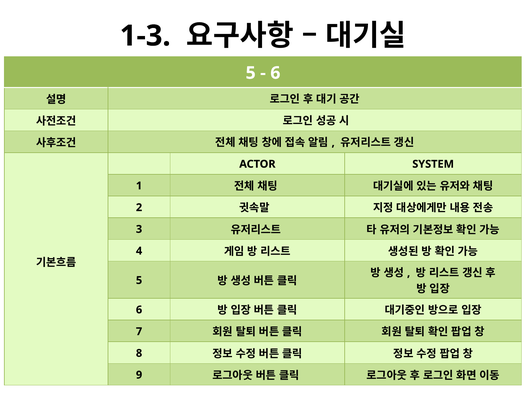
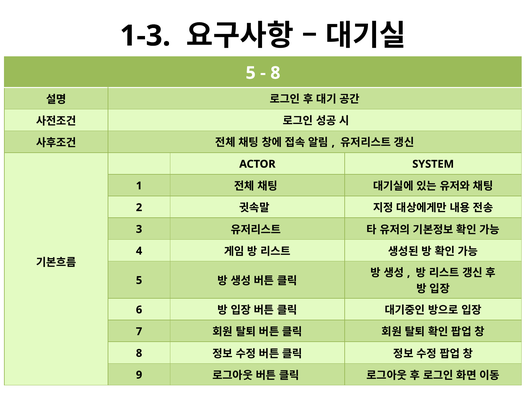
6: 6 -> 8 (275, 73)
